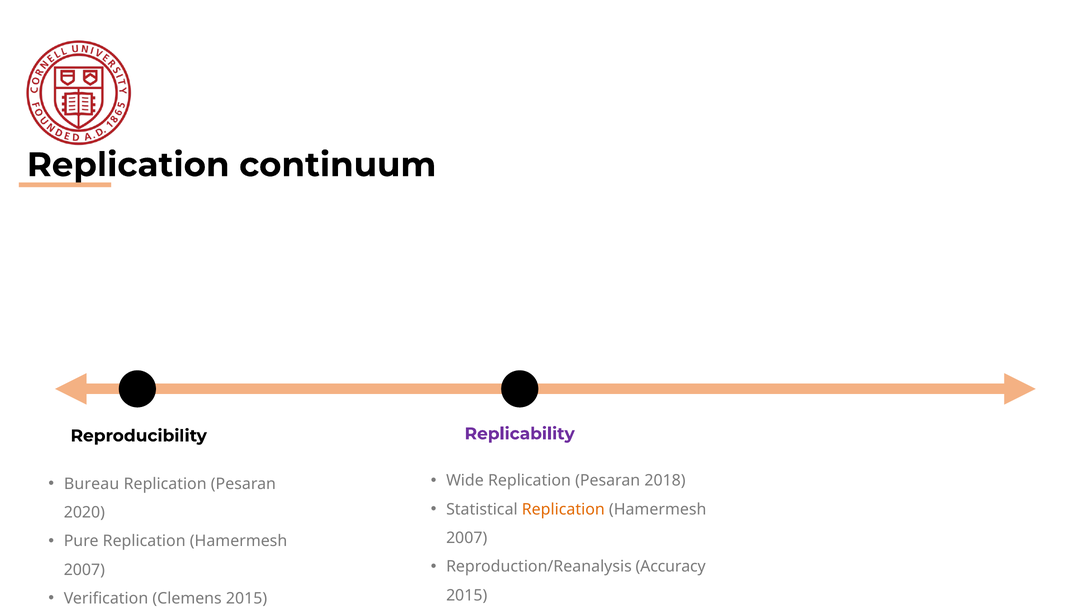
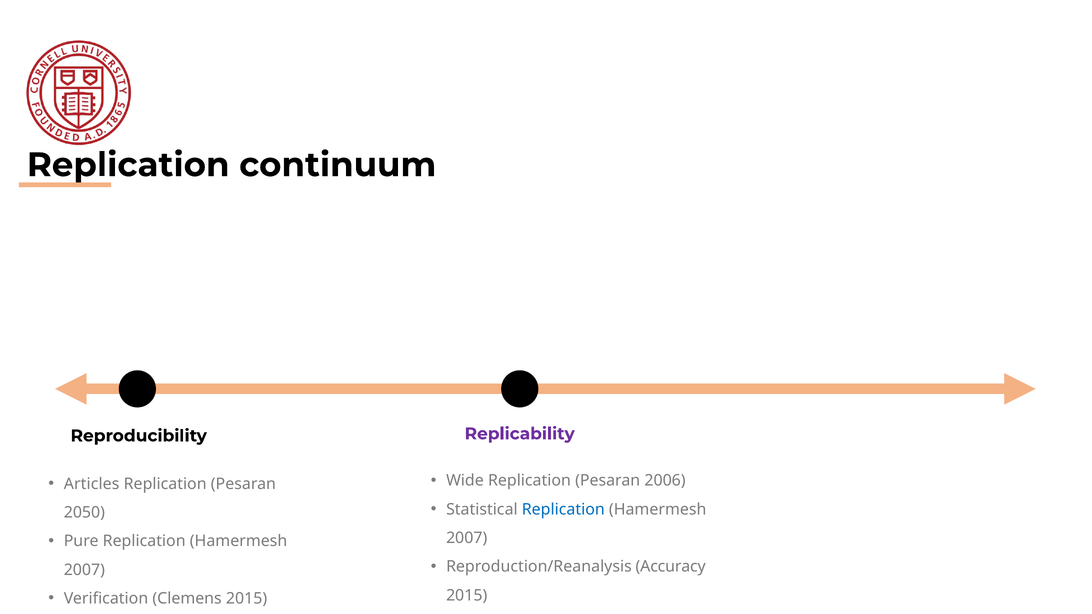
2018: 2018 -> 2006 (665, 481)
Bureau: Bureau -> Articles (92, 484)
Replication colour: orange -> blue (563, 510)
2020: 2020 -> 2050 (84, 513)
